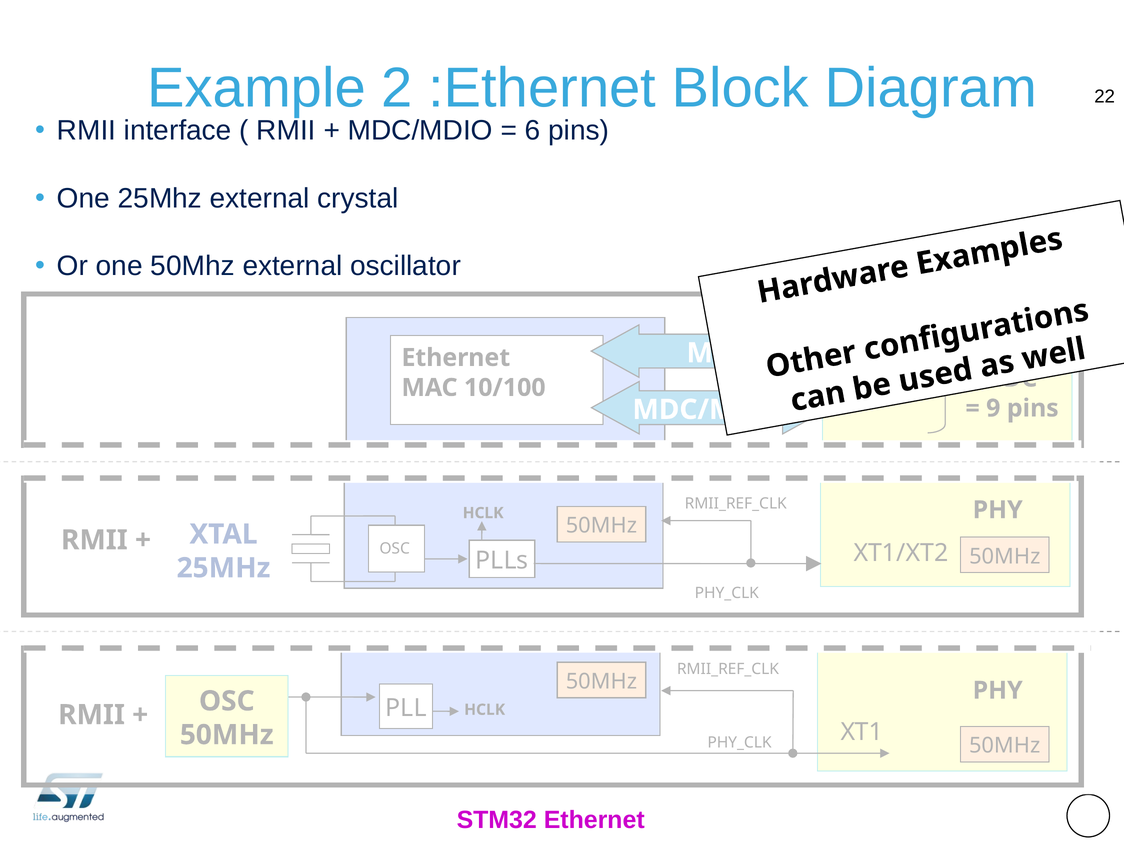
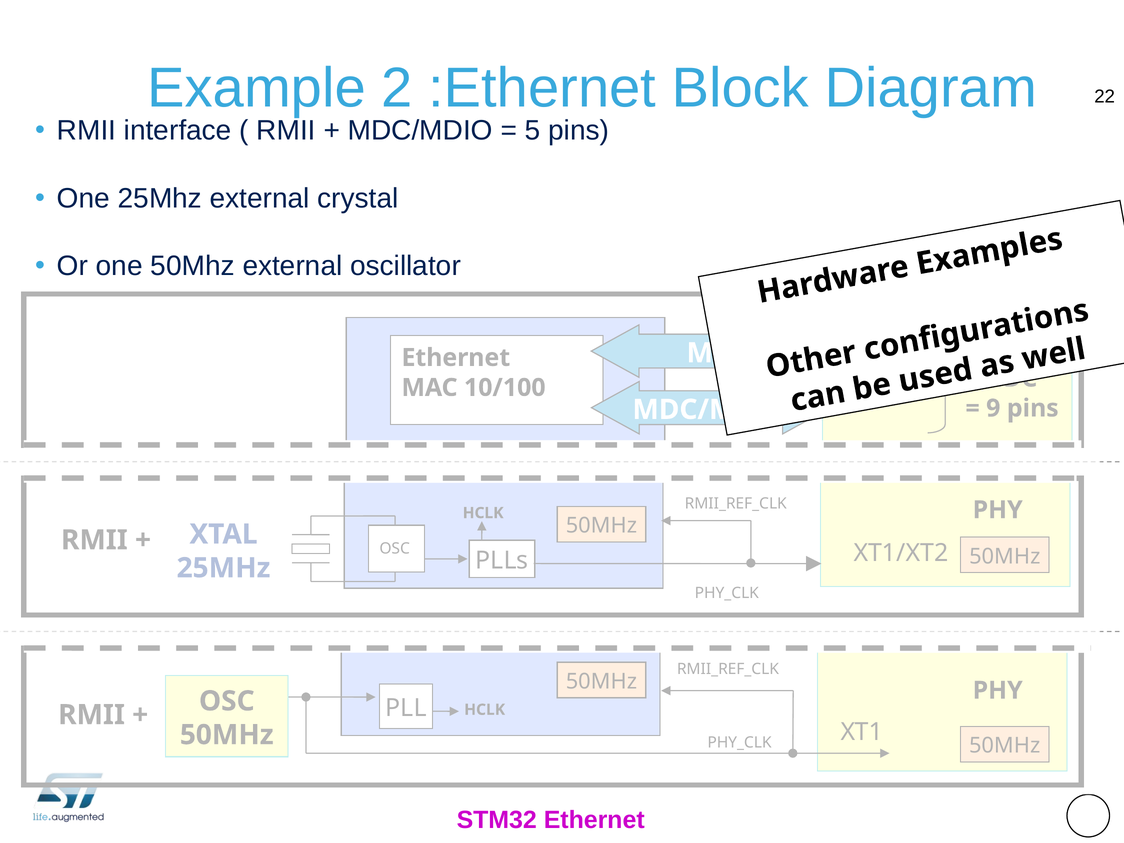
6: 6 -> 5 (533, 131)
